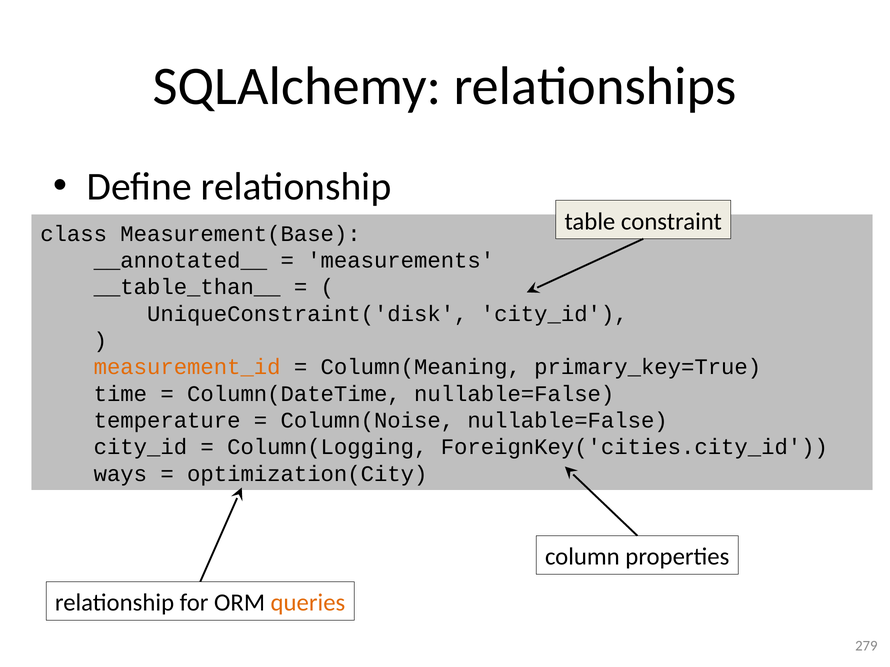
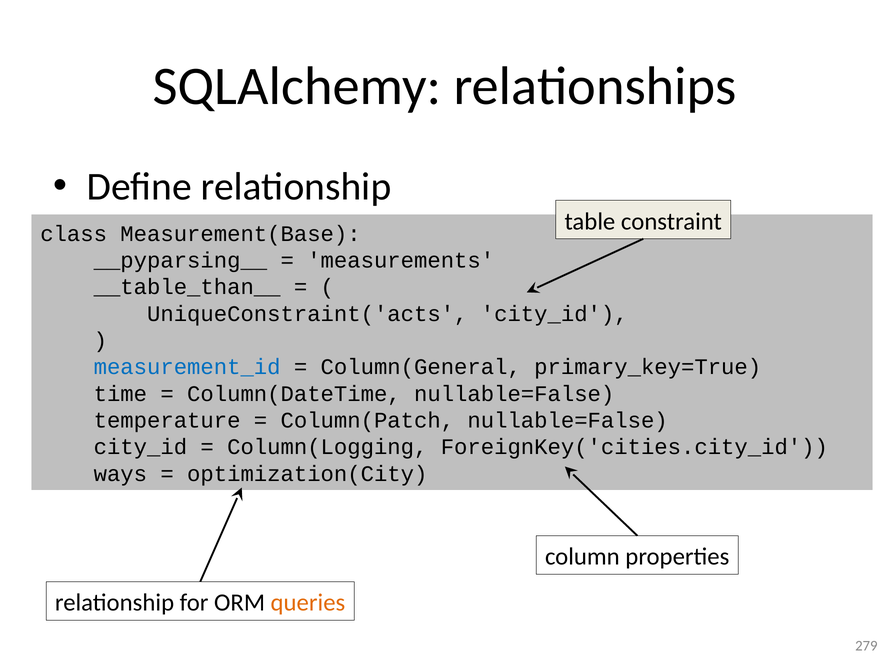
__annotated__: __annotated__ -> __pyparsing__ (180, 261)
UniqueConstraint('disk: UniqueConstraint('disk -> UniqueConstraint('acts (307, 314)
measurement_id colour: orange -> blue (187, 367)
Column(Meaning: Column(Meaning -> Column(General (421, 367)
Column(Noise: Column(Noise -> Column(Patch (367, 421)
